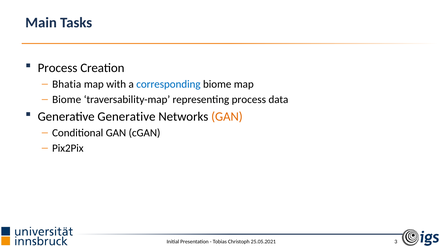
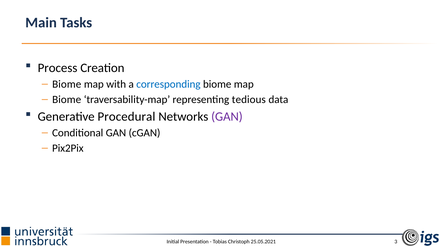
Bhatia: Bhatia -> Biome (67, 84)
representing process: process -> tedious (249, 100)
Generative Generative: Generative -> Procedural (126, 117)
GAN colour: orange -> purple (227, 117)
